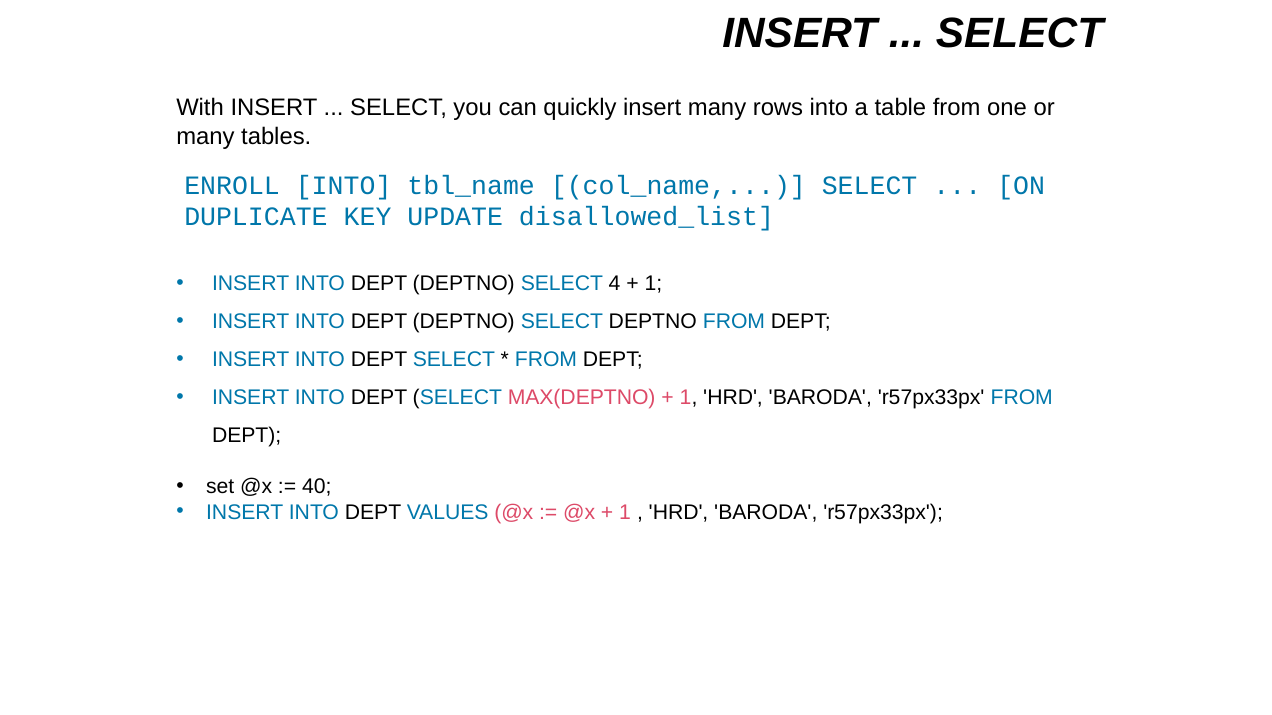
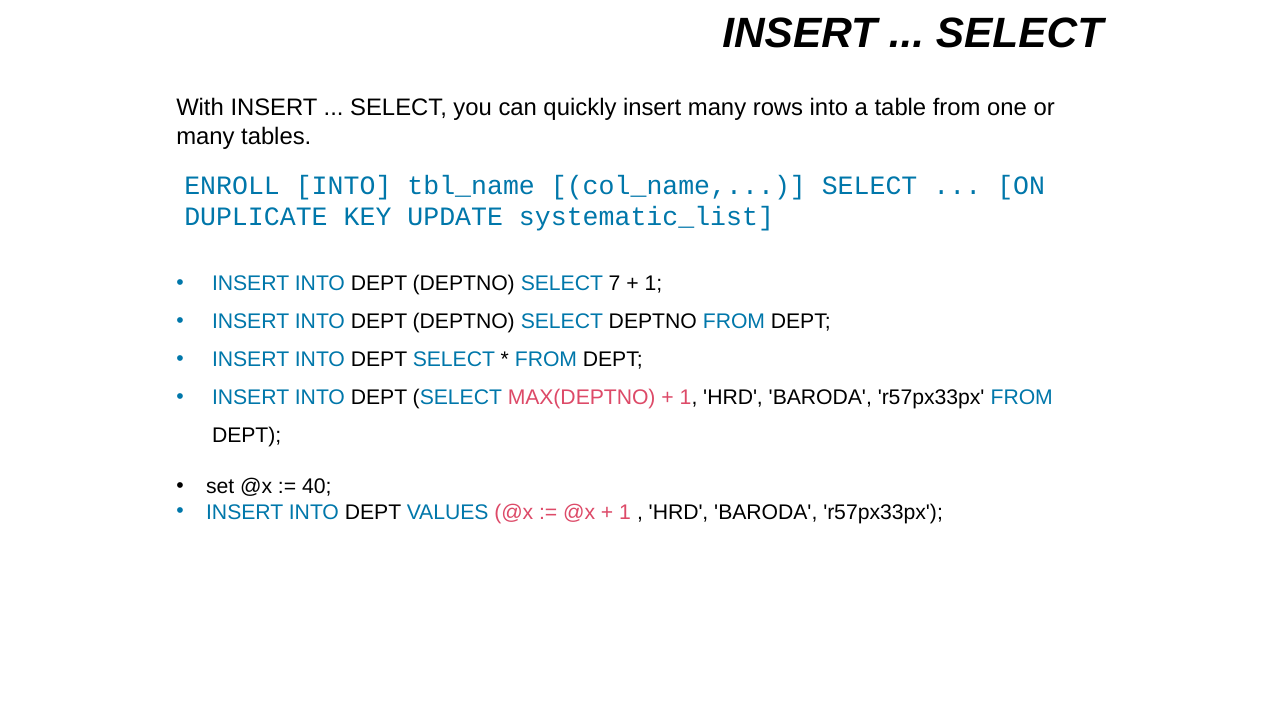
disallowed_list: disallowed_list -> systematic_list (646, 217)
4: 4 -> 7 (615, 284)
